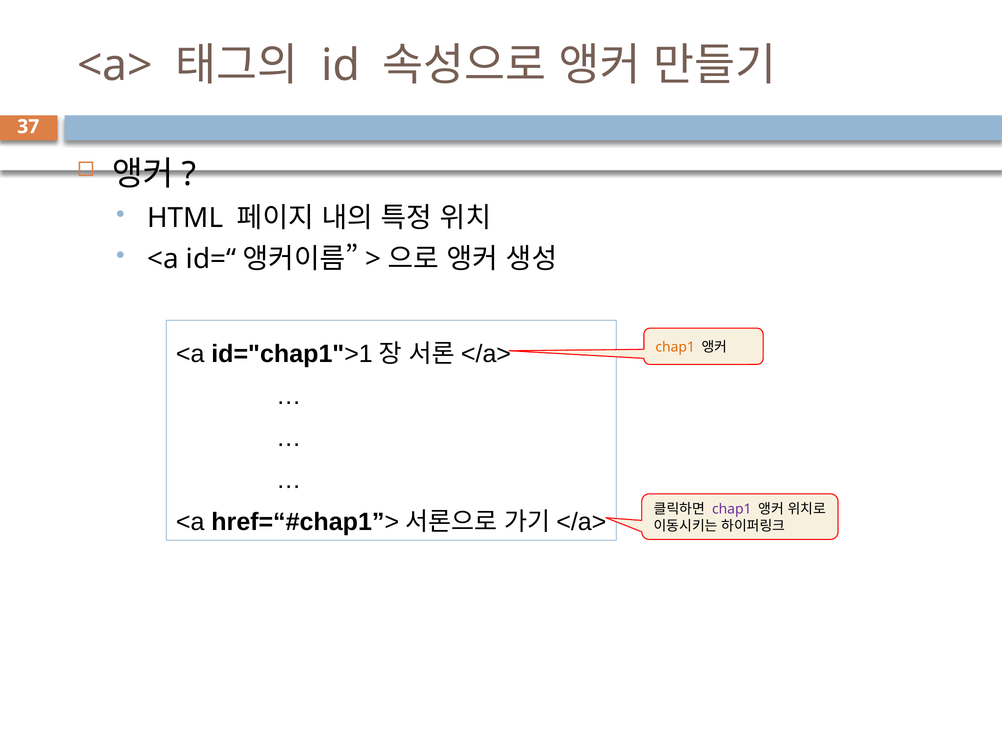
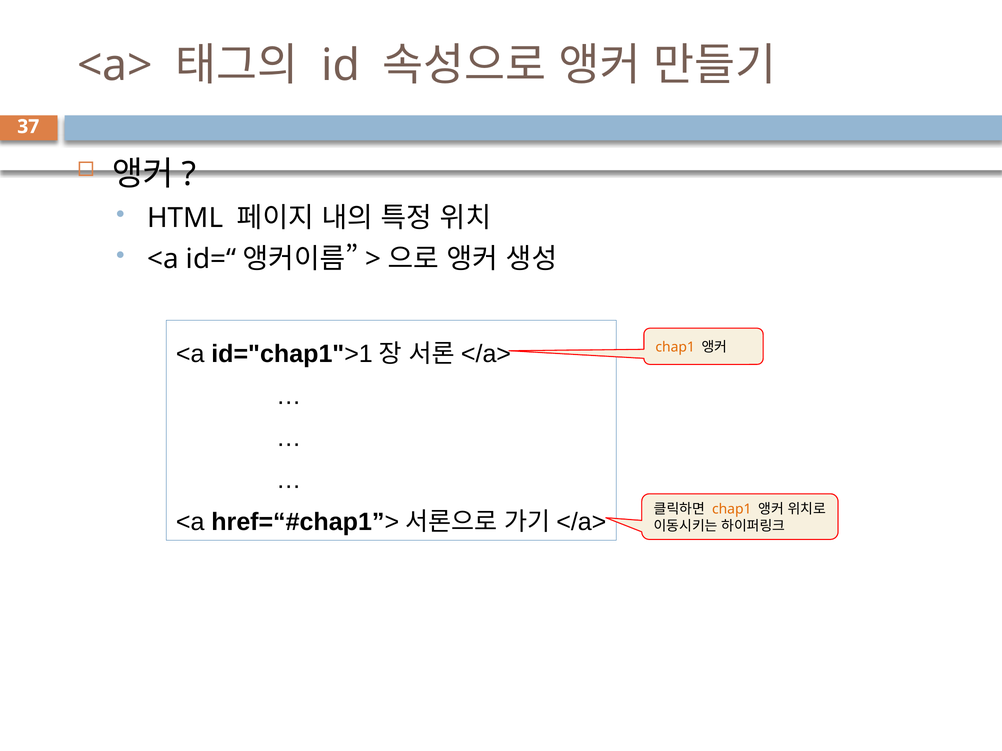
chap1 colour: purple -> orange (732, 510)
